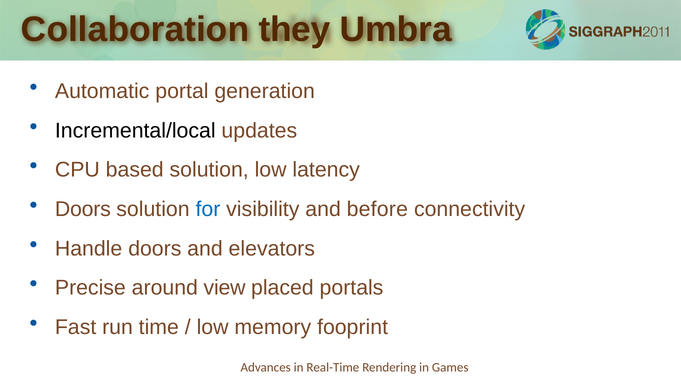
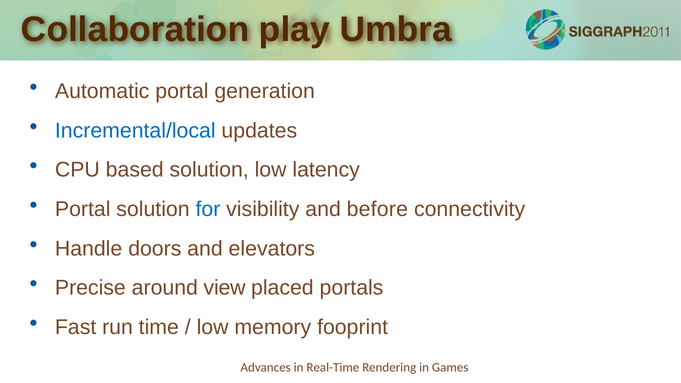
they: they -> play (294, 29)
Incremental/local colour: black -> blue (135, 131)
Doors: Doors -> Portal (83, 209)
